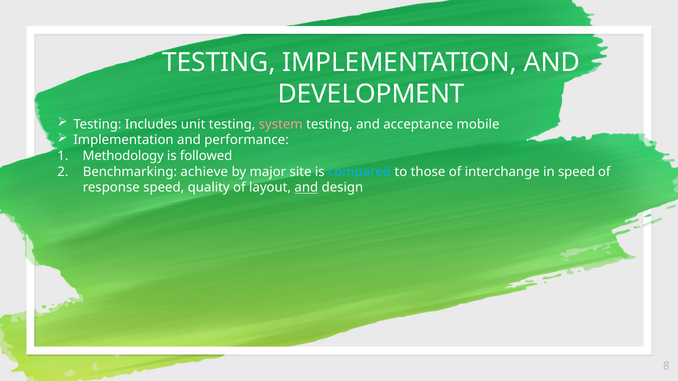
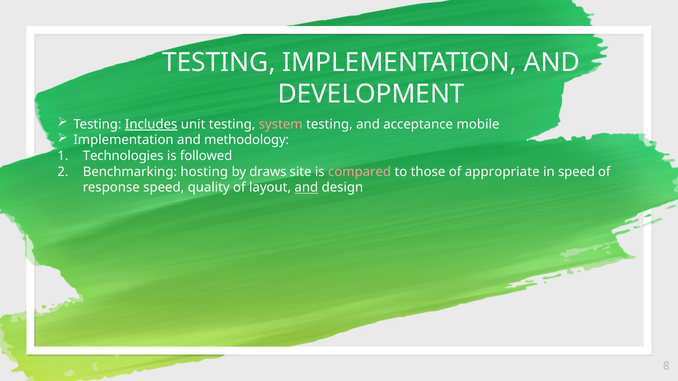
Includes underline: none -> present (151, 124)
performance: performance -> methodology (247, 140)
Methodology: Methodology -> Technologies (123, 156)
achieve: achieve -> hosting (204, 172)
major: major -> draws (268, 172)
compared colour: light blue -> pink (360, 172)
interchange: interchange -> appropriate (502, 172)
